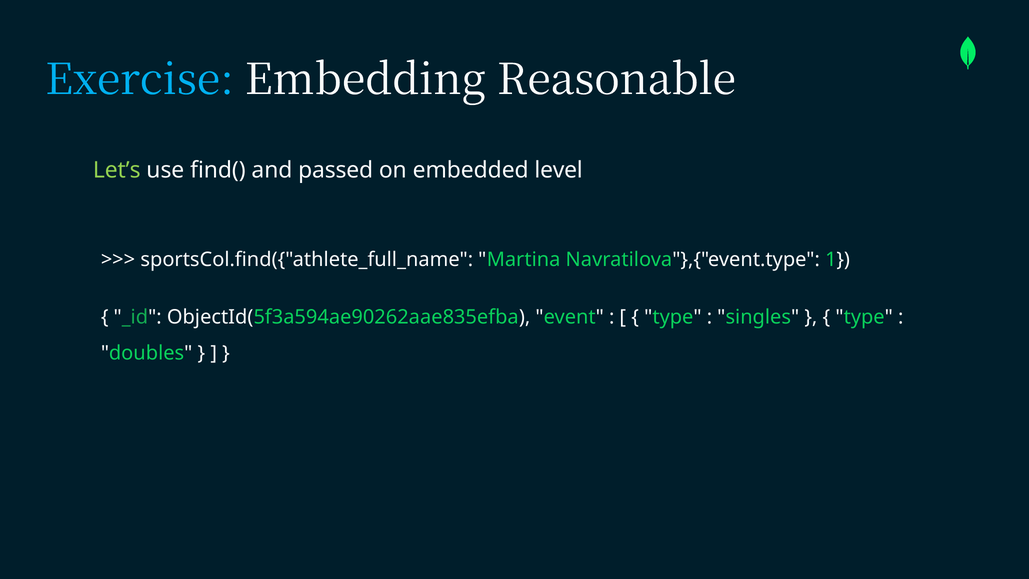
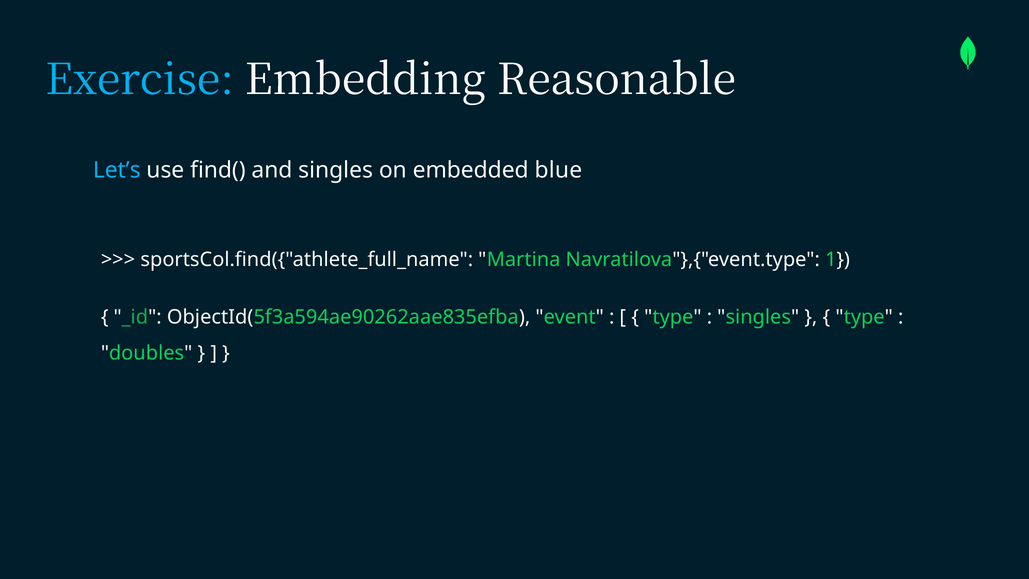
Let’s colour: light green -> light blue (117, 170)
and passed: passed -> singles (336, 170)
level: level -> blue (558, 170)
